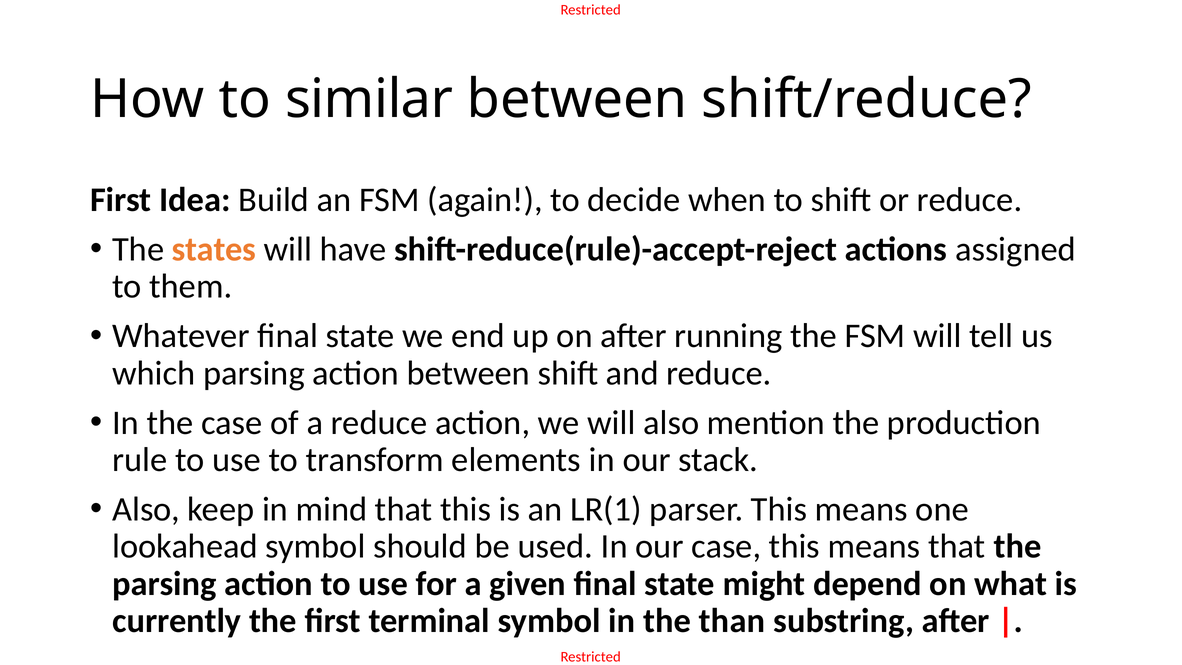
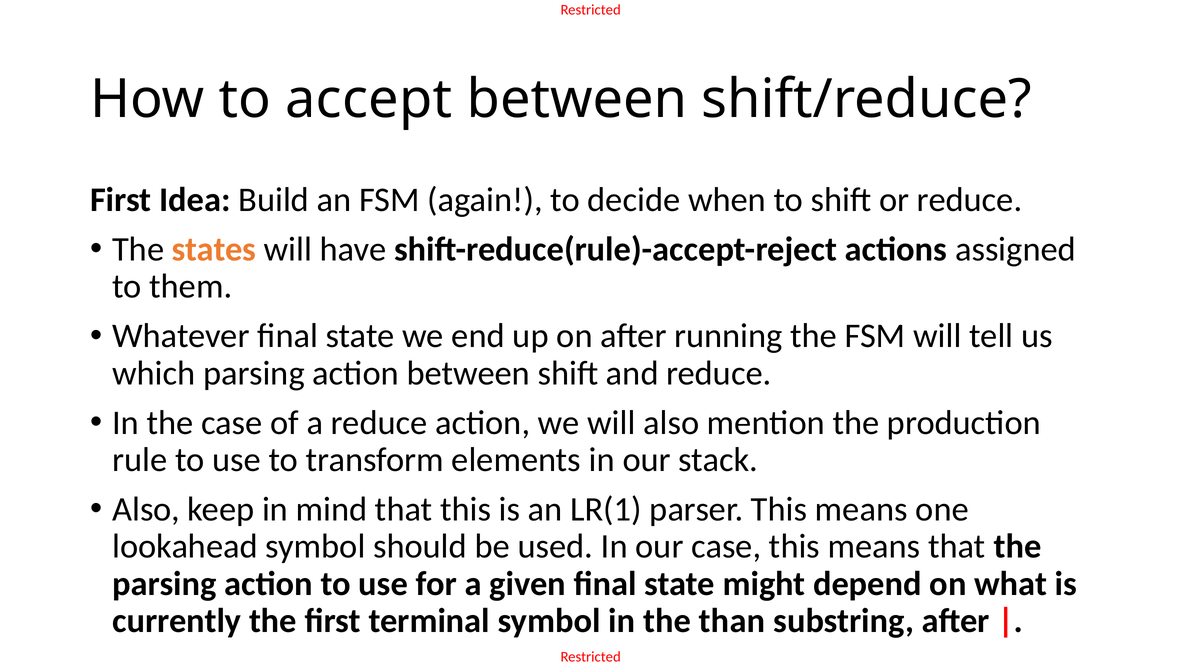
similar: similar -> accept (369, 99)
